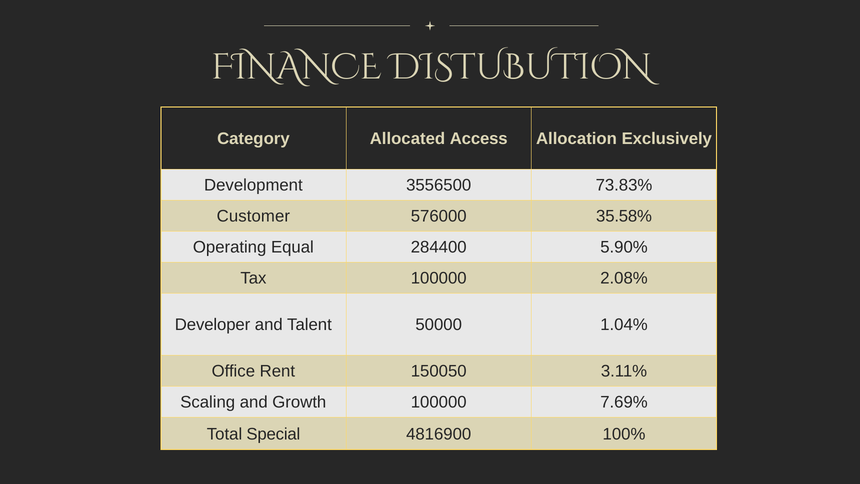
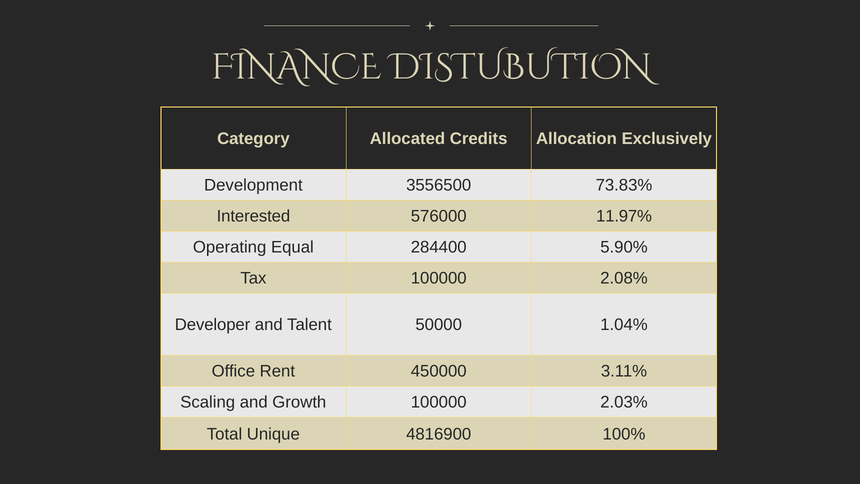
Access: Access -> Credits (479, 139)
Customer: Customer -> Interested (253, 216)
35.58%: 35.58% -> 11.97% (624, 216)
150050: 150050 -> 450000 (439, 371)
7.69%: 7.69% -> 2.03% (624, 402)
Special: Special -> Unique (273, 434)
